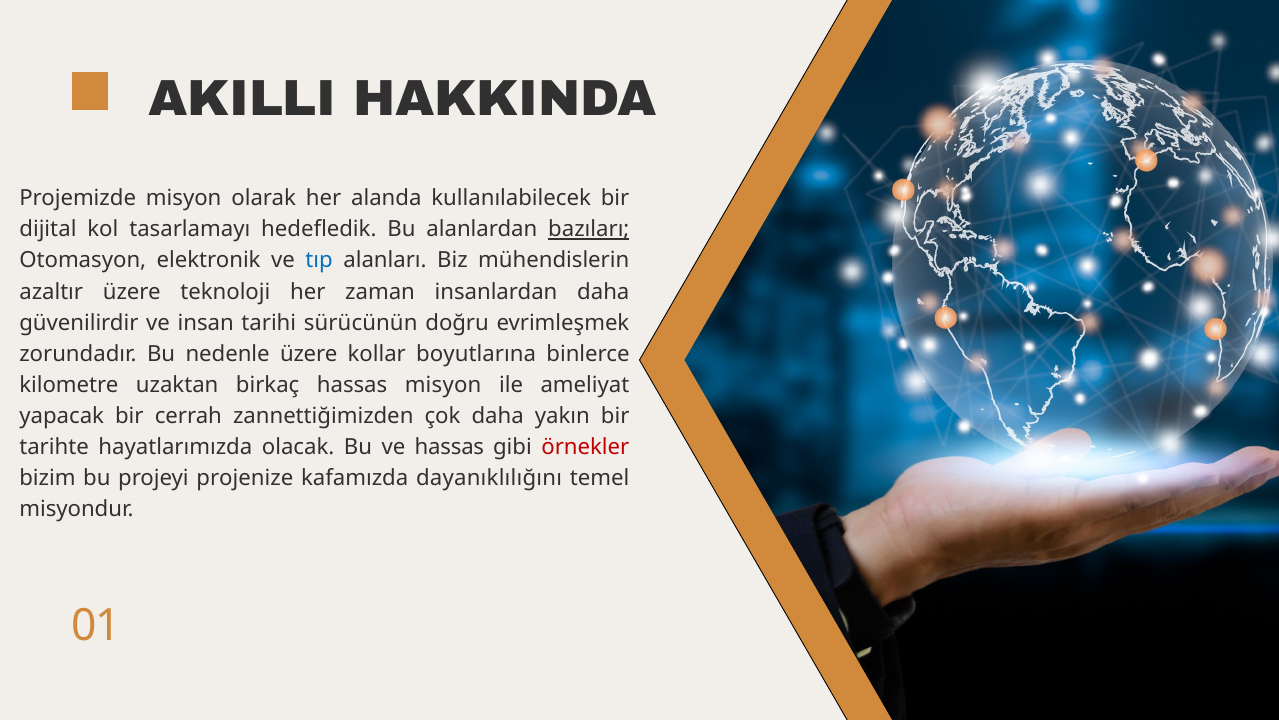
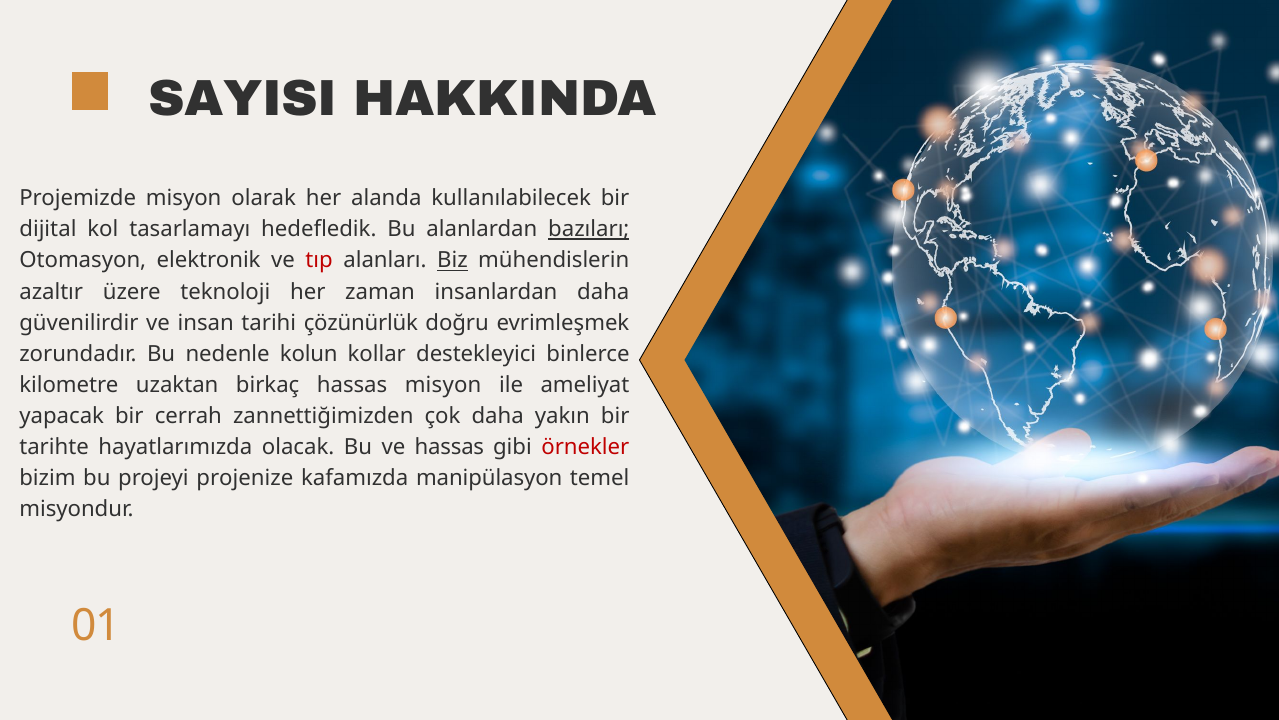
AKILLI: AKILLI -> SAYISI (243, 99)
tıp colour: blue -> red (319, 260)
Biz underline: none -> present (452, 260)
sürücünün: sürücünün -> çözünürlük (361, 323)
nedenle üzere: üzere -> kolun (309, 354)
boyutlarına: boyutlarına -> destekleyici (476, 354)
dayanıklılığını: dayanıklılığını -> manipülasyon (489, 478)
